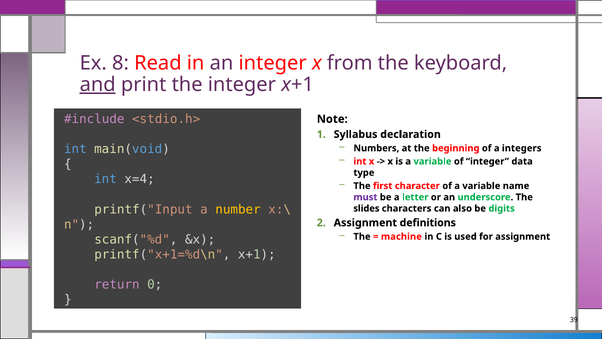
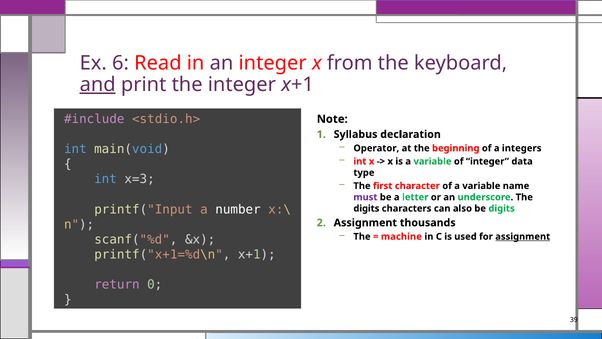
8: 8 -> 6 (120, 63)
Numbers: Numbers -> Operator (376, 148)
x=4: x=4 -> x=3 (140, 179)
number colour: yellow -> white (238, 209)
slides: slides -> digits (366, 208)
definitions: definitions -> thousands (428, 223)
assignment underline: none -> present (523, 236)
